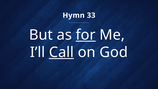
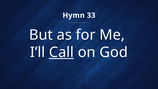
for underline: present -> none (86, 35)
